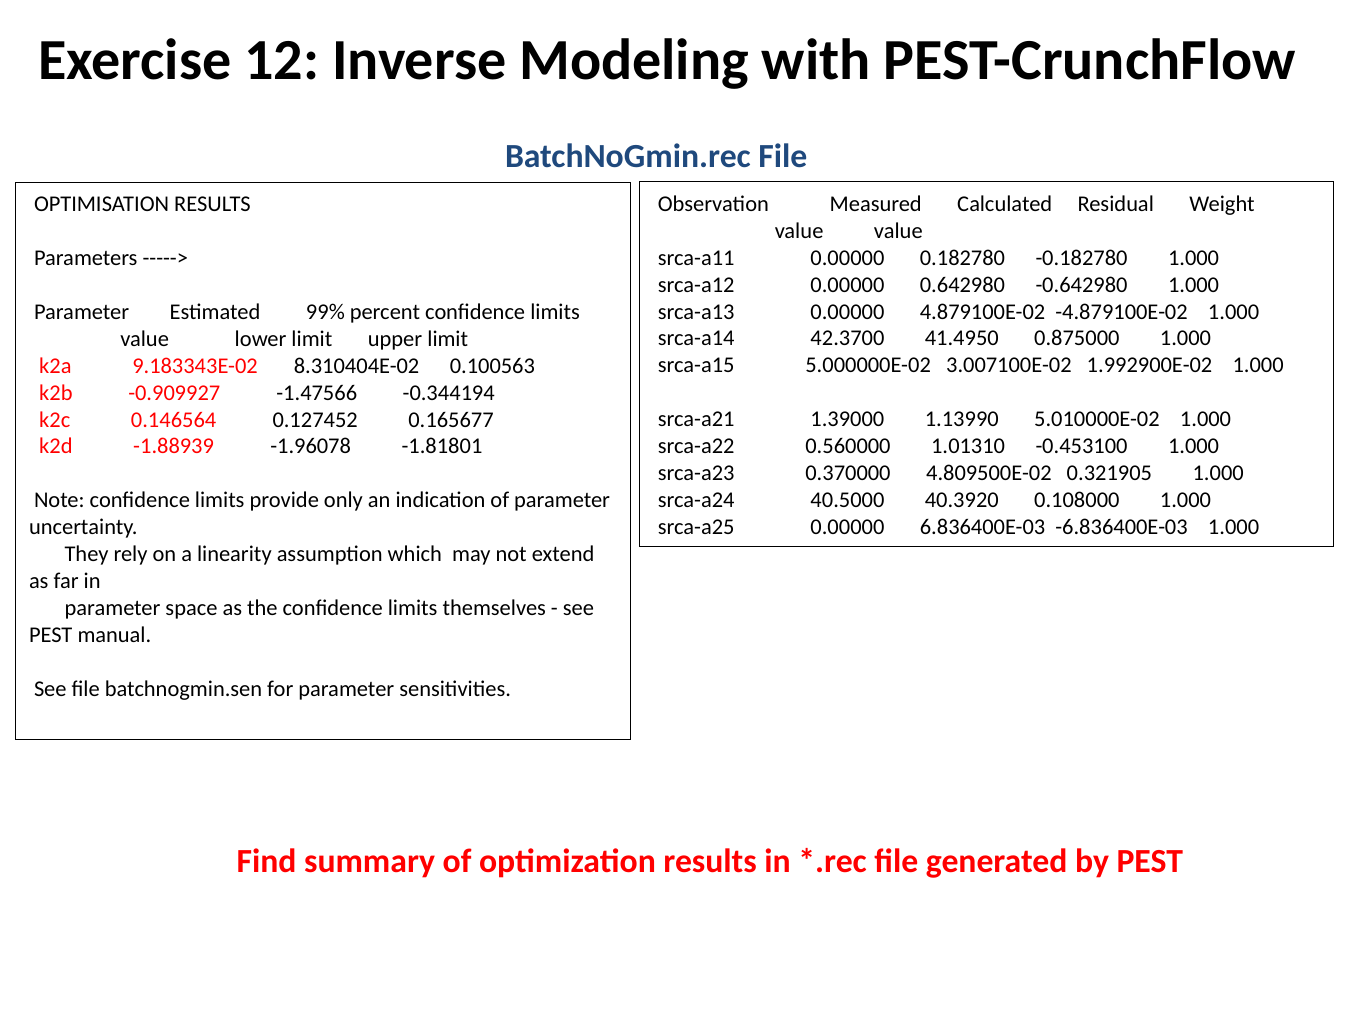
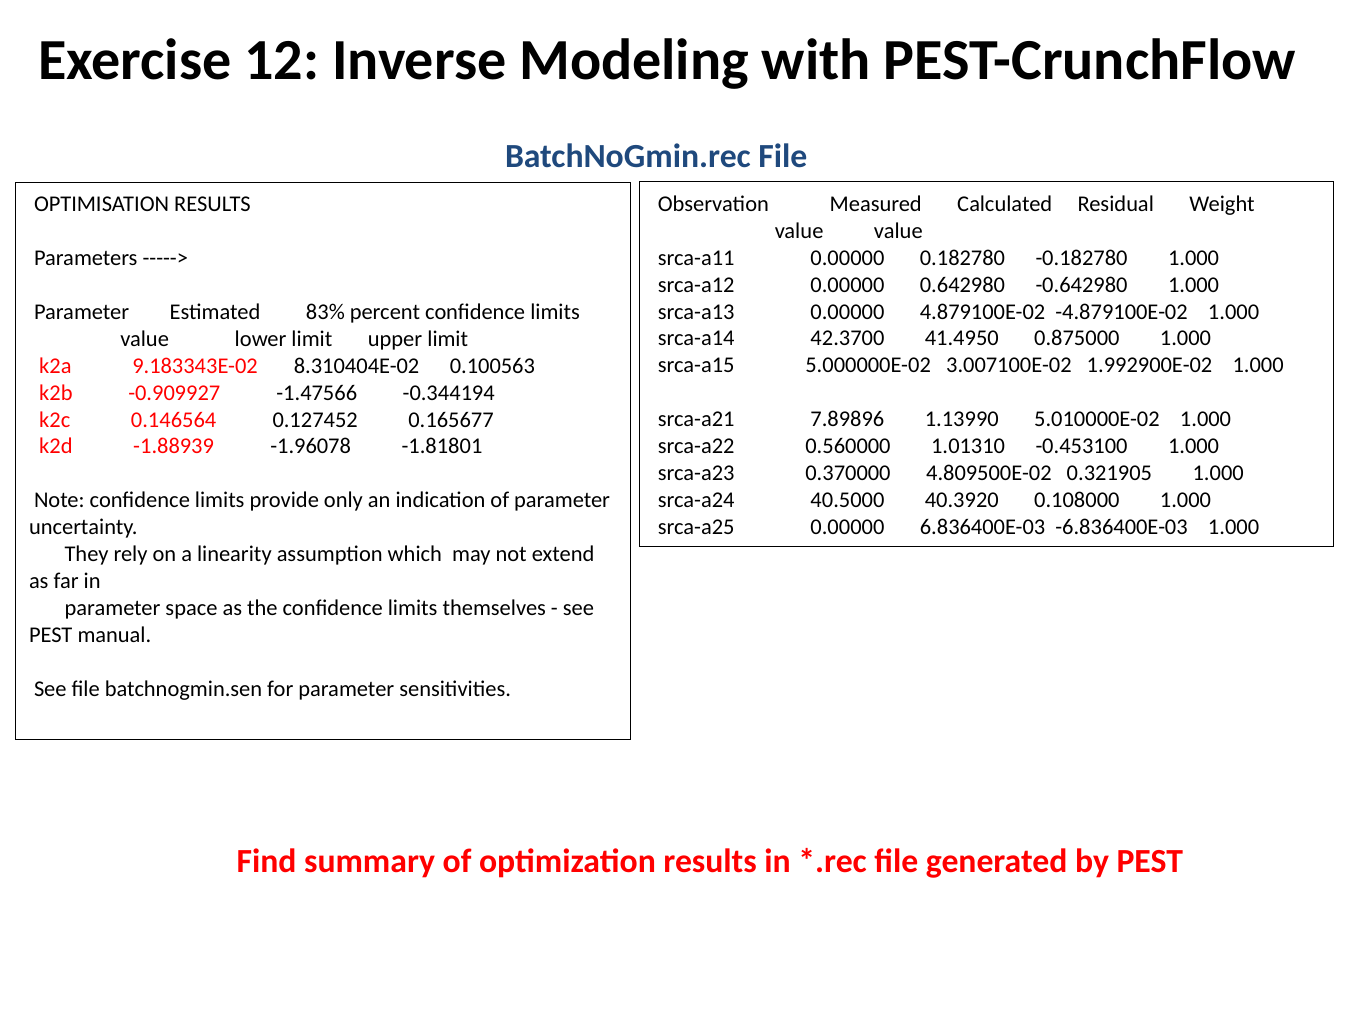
99%: 99% -> 83% (325, 312)
1.39000: 1.39000 -> 7.89896 (847, 419)
